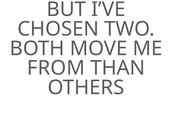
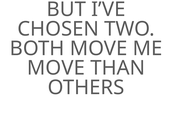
FROM: FROM -> MOVE (56, 68)
